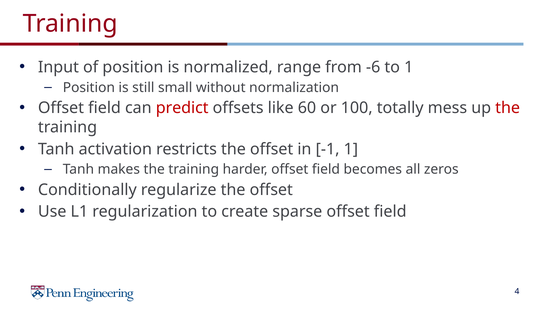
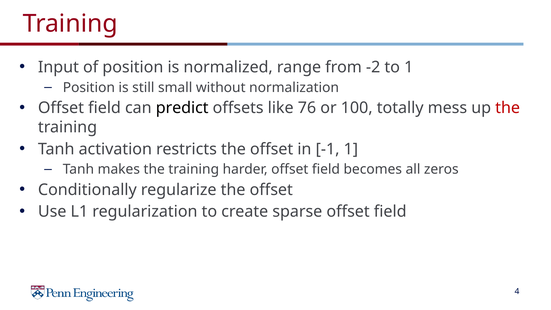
-6: -6 -> -2 (373, 67)
predict colour: red -> black (182, 108)
60: 60 -> 76 (307, 108)
